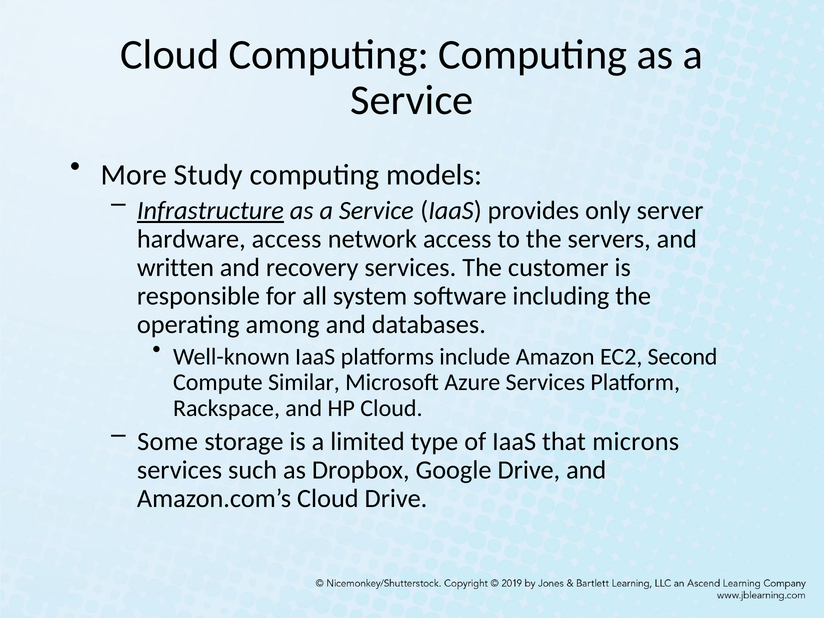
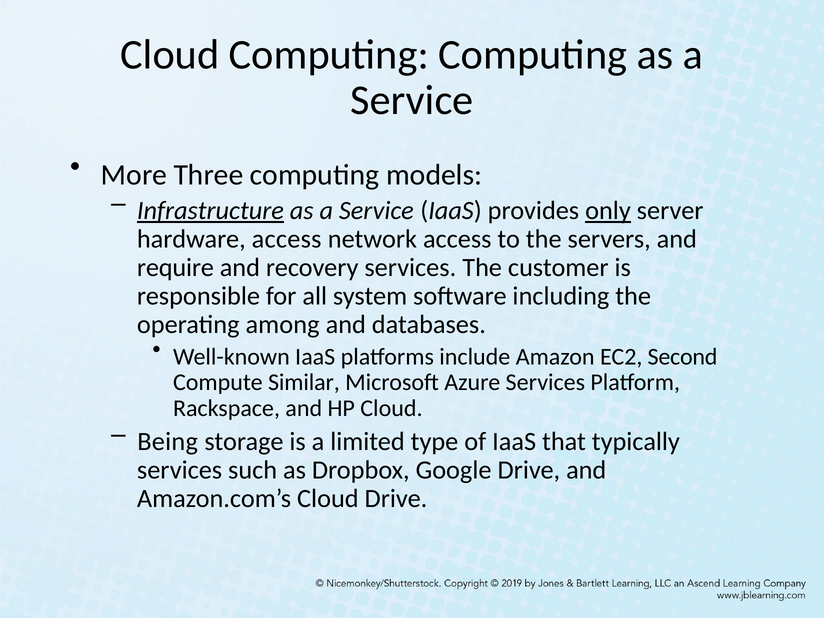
Study: Study -> Three (208, 175)
only underline: none -> present (608, 211)
written: written -> require (175, 268)
Some: Some -> Being (168, 442)
microns: microns -> typically (636, 442)
